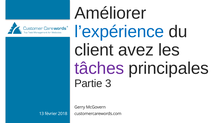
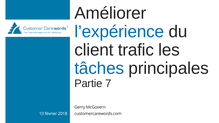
avez: avez -> trafic (136, 50)
tâches colour: purple -> blue (99, 68)
3: 3 -> 7 (108, 84)
